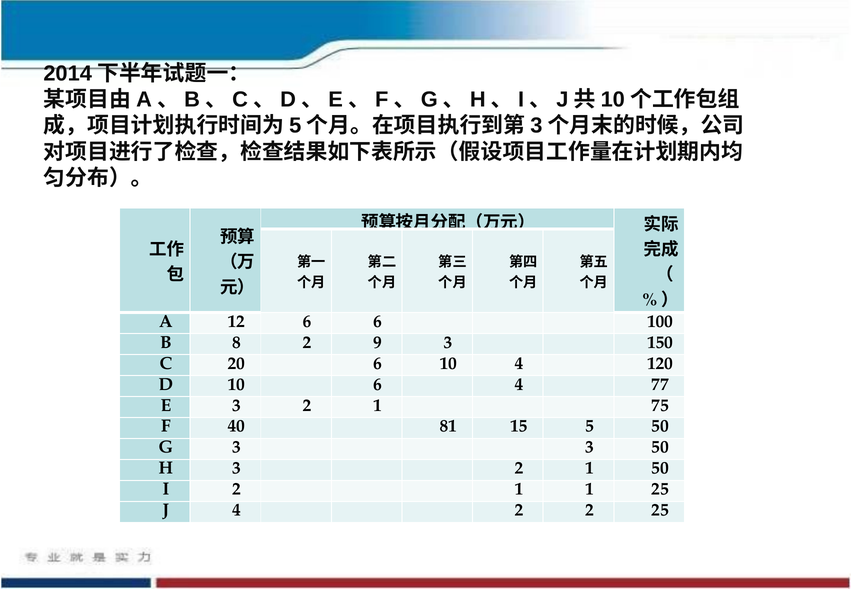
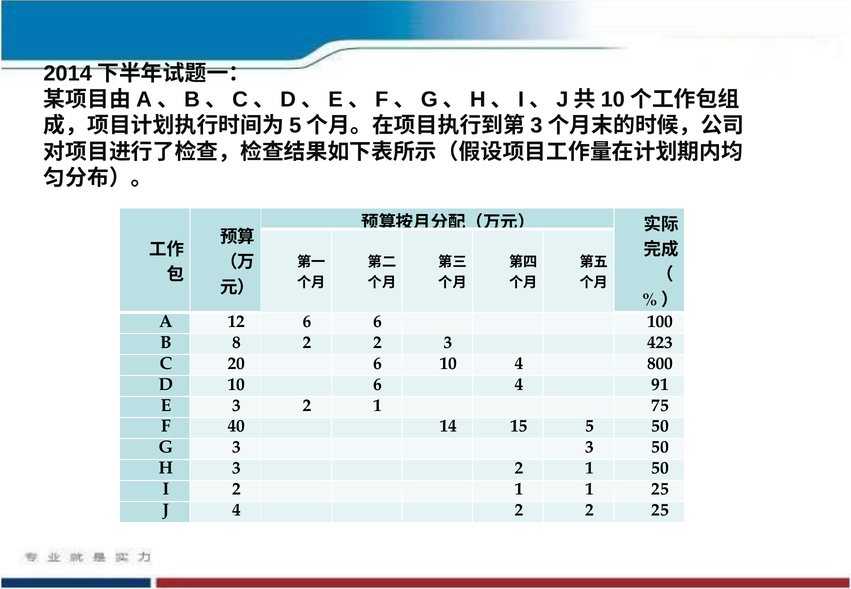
8 2 9: 9 -> 2 (378, 342)
150: 150 -> 423 (660, 342)
120: 120 -> 800 (660, 363)
77: 77 -> 91 (660, 384)
81: 81 -> 14 (448, 426)
